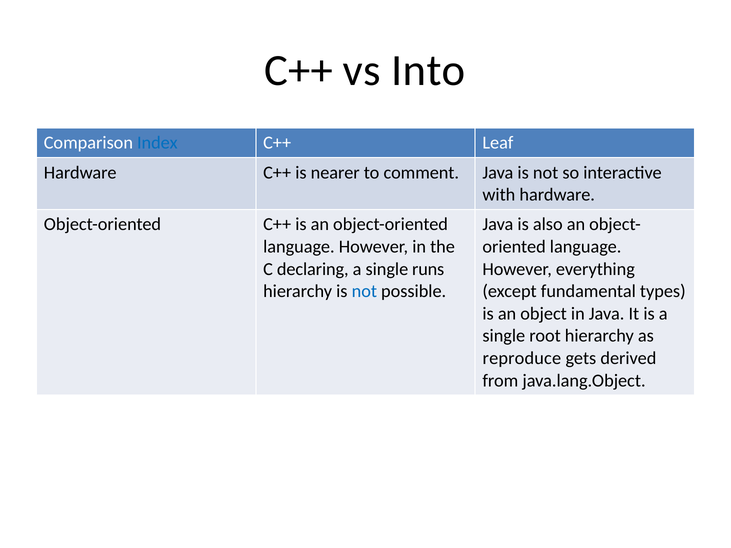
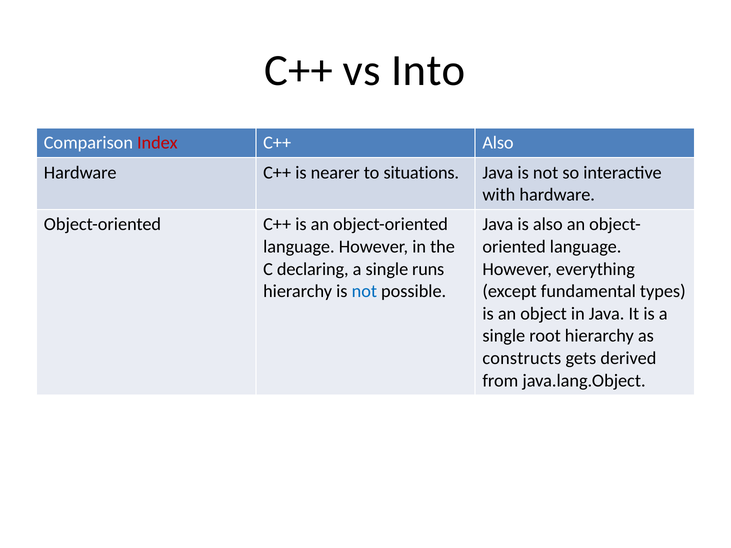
Index colour: blue -> red (157, 143)
C++ Leaf: Leaf -> Also (498, 143)
comment: comment -> situations (421, 173)
reproduce: reproduce -> constructs (522, 358)
